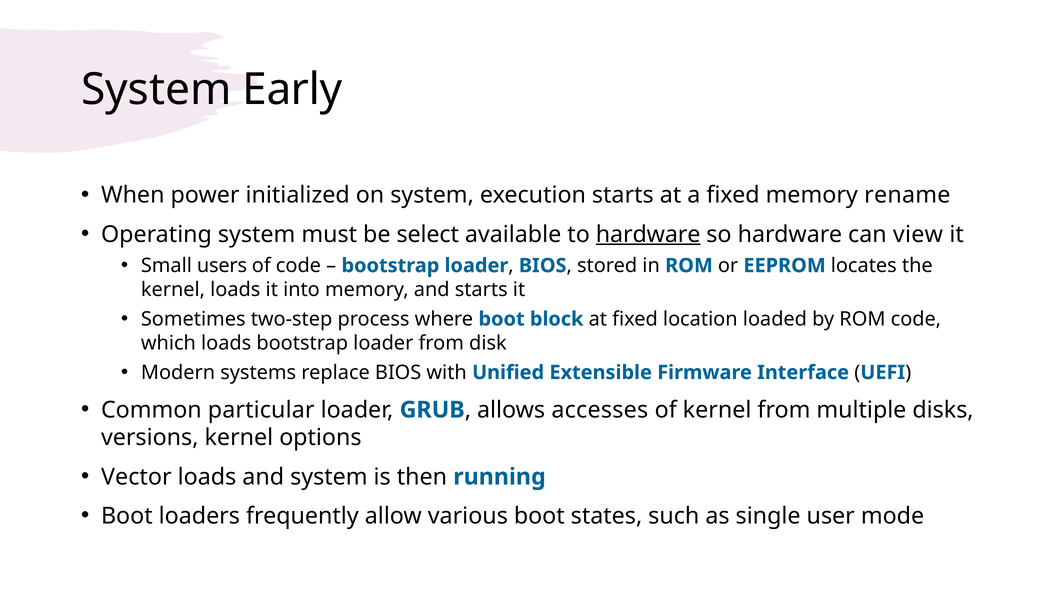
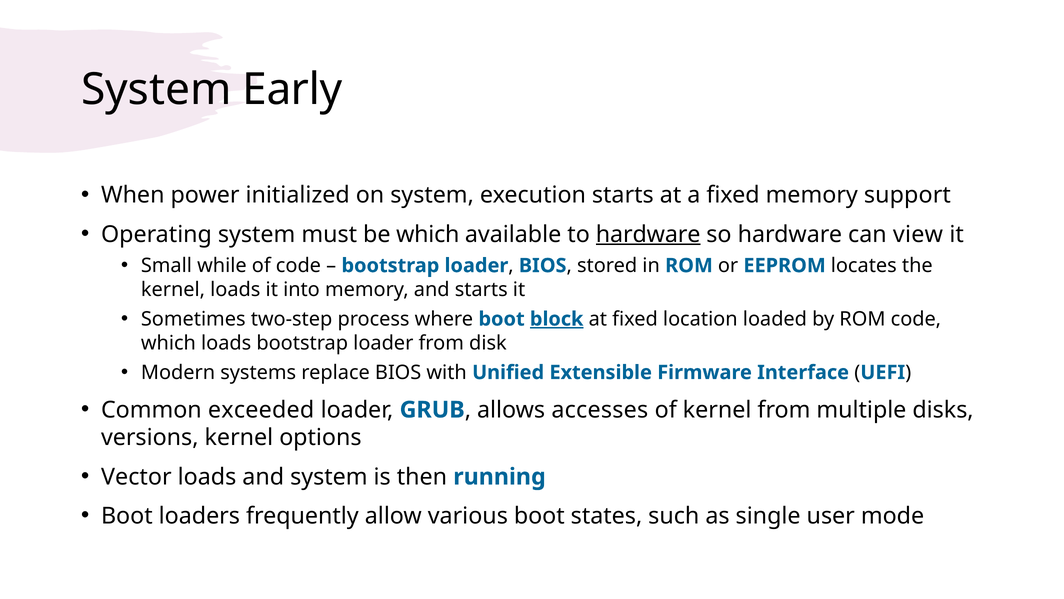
rename: rename -> support (907, 195)
be select: select -> which (428, 234)
users: users -> while (222, 265)
block underline: none -> present (557, 319)
particular: particular -> exceeded (261, 409)
